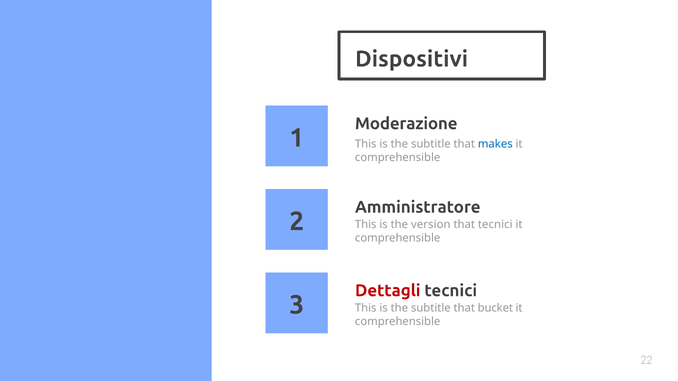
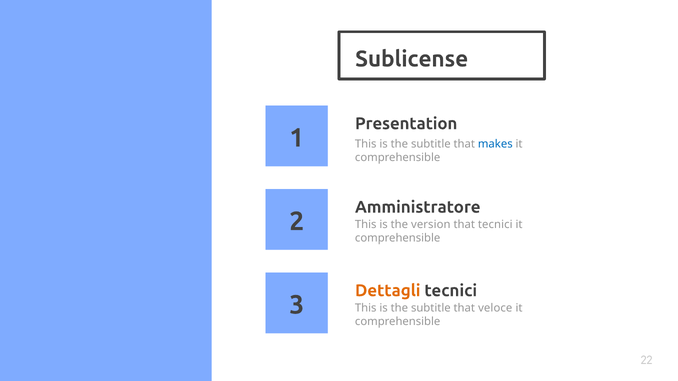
Dispositivi: Dispositivi -> Sublicense (412, 59)
Moderazione: Moderazione -> Presentation (406, 124)
Dettagli colour: red -> orange (388, 291)
bucket: bucket -> veloce (495, 309)
